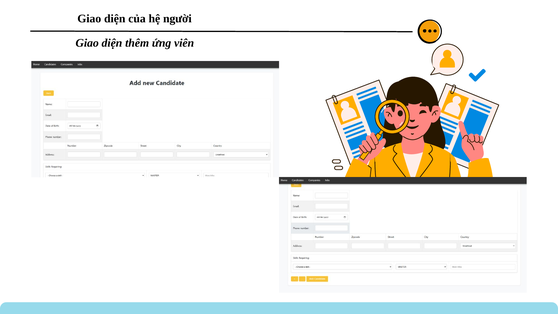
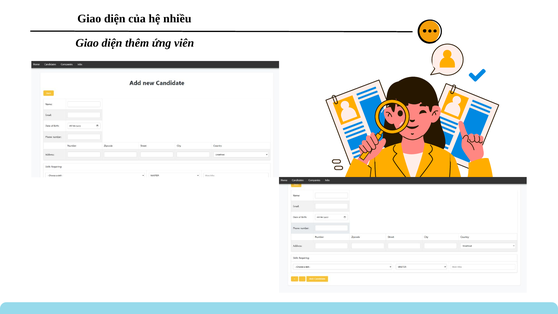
người: người -> nhiều (177, 18)
